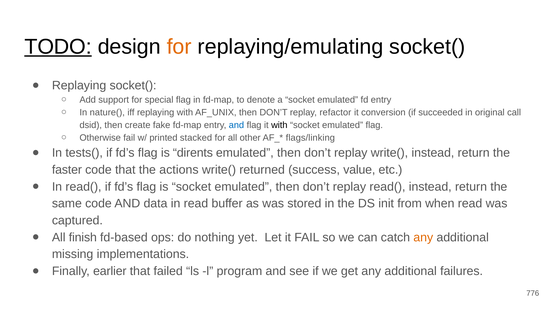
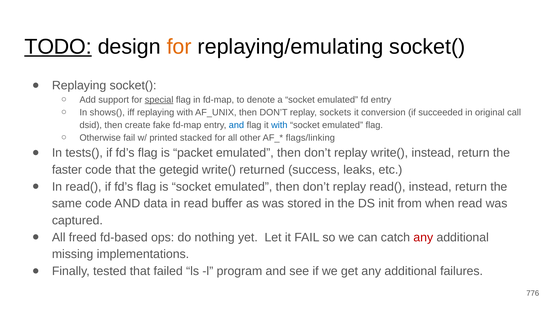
special underline: none -> present (159, 100)
nature(: nature( -> shows( (107, 112)
refactor: refactor -> sockets (335, 112)
with colour: black -> blue (279, 125)
dirents: dirents -> packet (193, 153)
actions: actions -> getegid (179, 170)
value: value -> leaks (359, 170)
finish: finish -> freed (83, 238)
any colour: orange -> red (423, 238)
earlier: earlier -> tested (110, 272)
